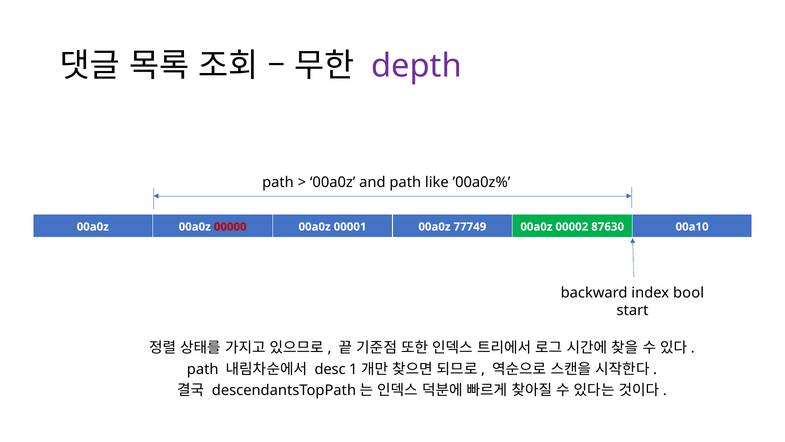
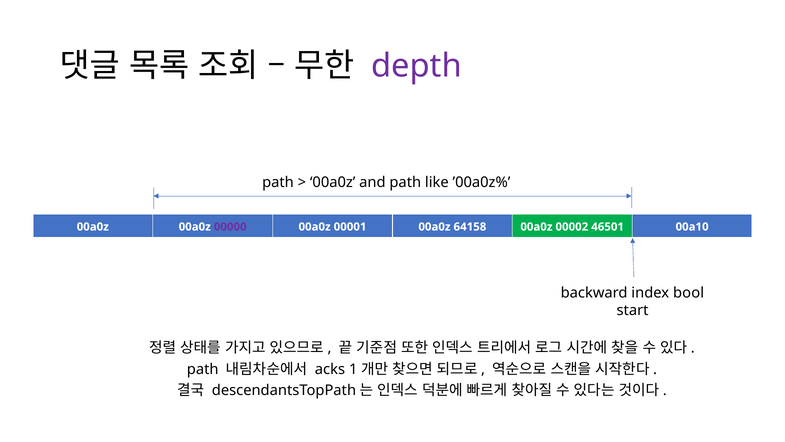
00000 colour: red -> purple (230, 227)
77749: 77749 -> 64158 (470, 227)
87630: 87630 -> 46501 (608, 227)
desc: desc -> acks (330, 369)
